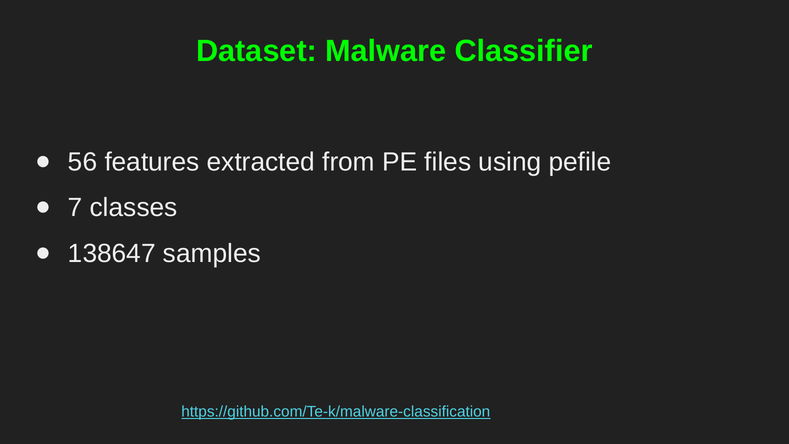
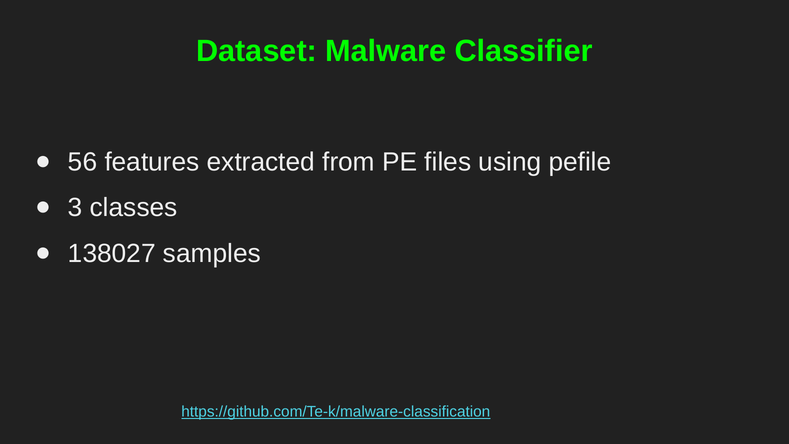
7: 7 -> 3 (75, 208)
138647: 138647 -> 138027 (112, 253)
